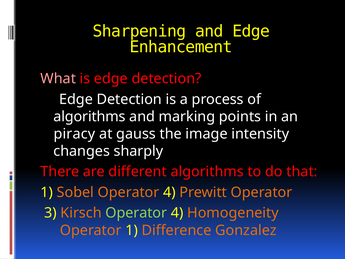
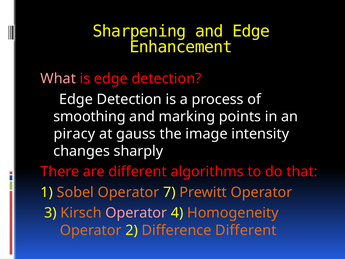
algorithms: algorithms -> smoothing (90, 116)
Sobel Operator 4: 4 -> 7 (169, 192)
Operator colour: light green -> pink (136, 213)
Operator 1: 1 -> 2 (132, 230)
Difference Gonzalez: Gonzalez -> Different (246, 230)
